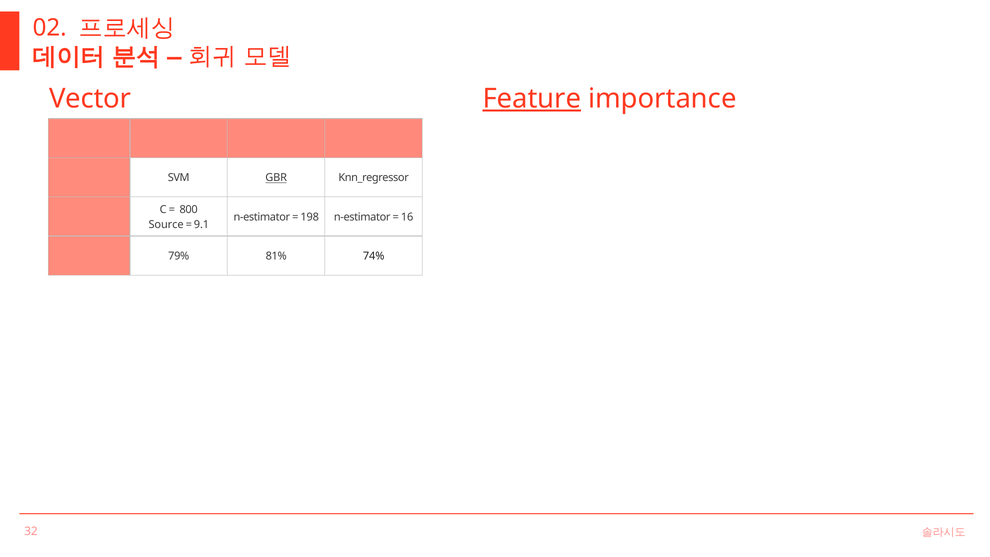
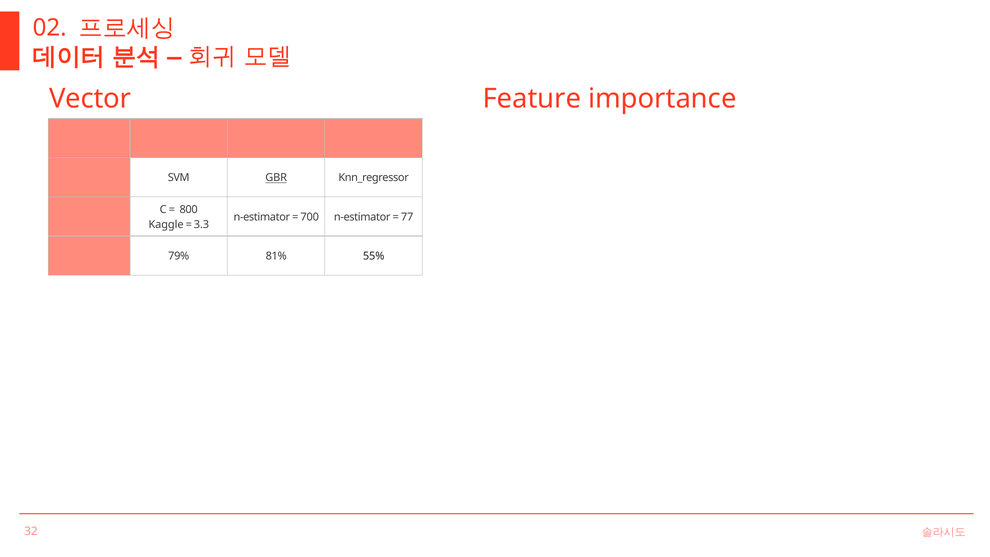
Feature underline: present -> none (532, 99)
198: 198 -> 700 (310, 217)
16: 16 -> 77 (407, 217)
Source: Source -> Kaggle (166, 224)
9.1: 9.1 -> 3.3 (202, 224)
74%: 74% -> 55% (374, 256)
